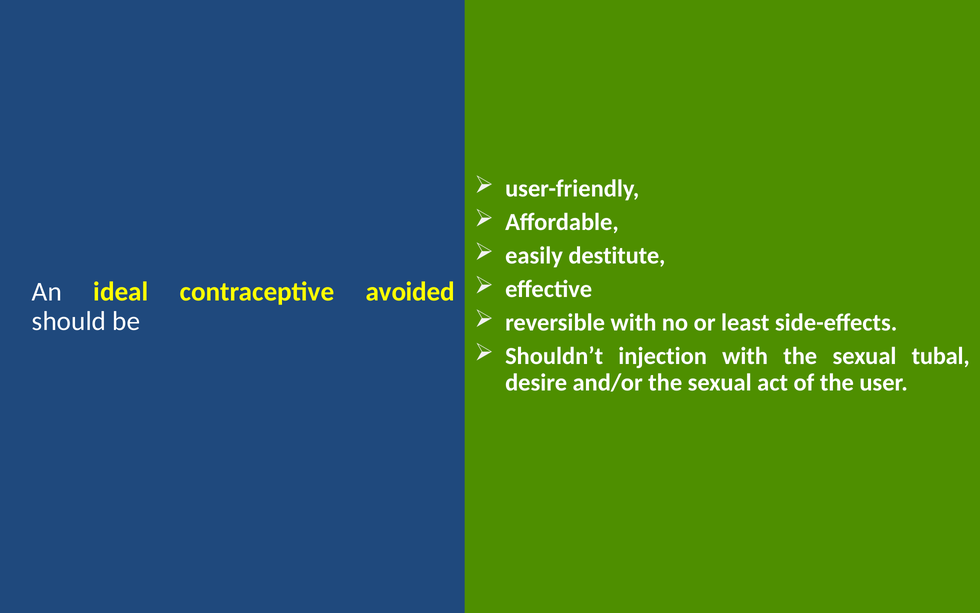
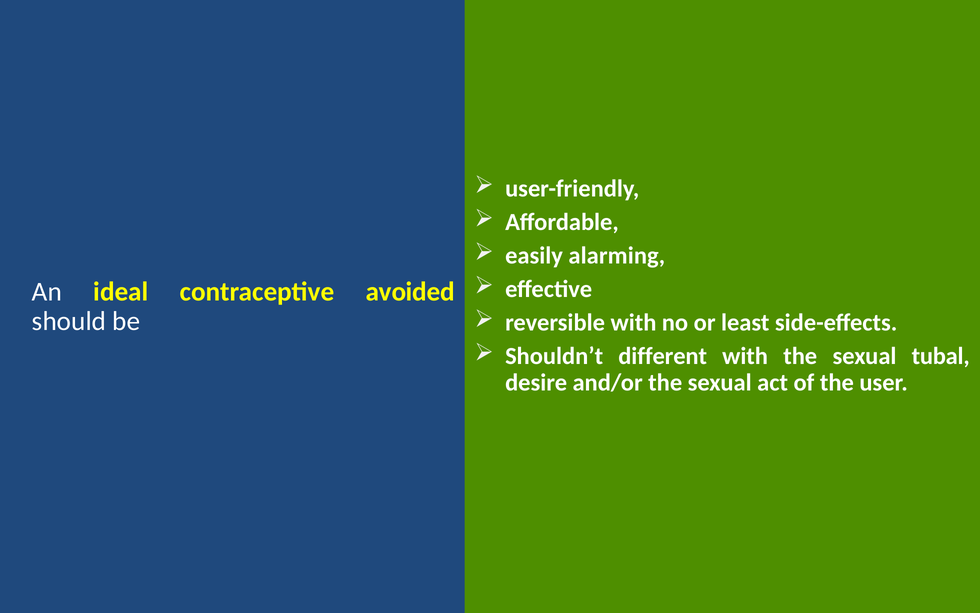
destitute: destitute -> alarming (617, 255)
injection: injection -> different (663, 356)
